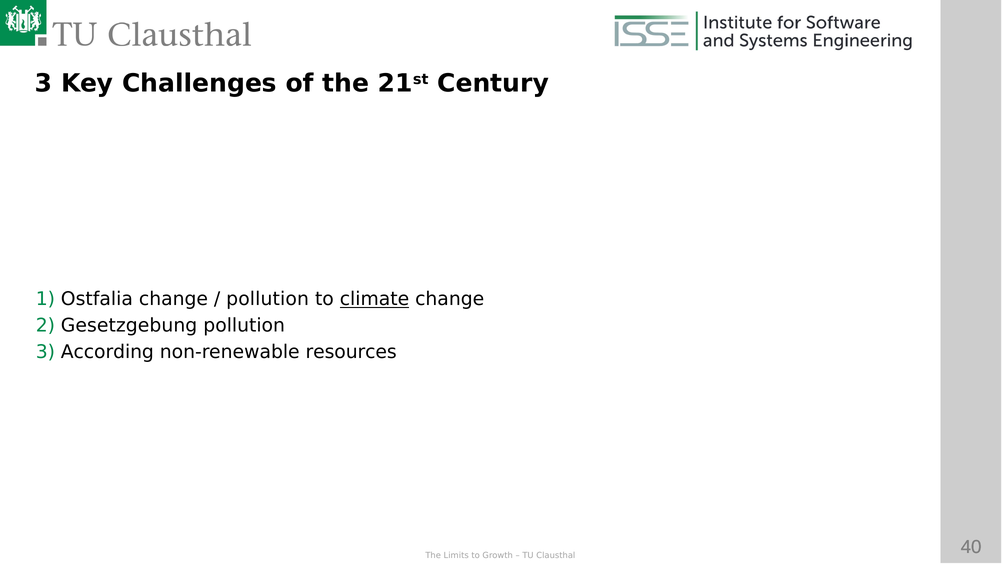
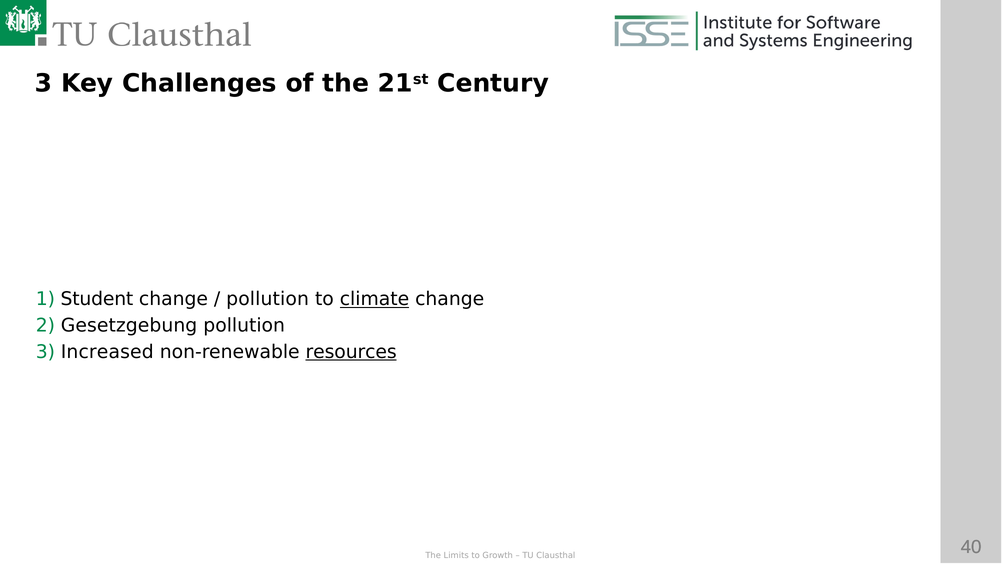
Ostfalia: Ostfalia -> Student (97, 299)
According: According -> Increased (107, 352)
resources underline: none -> present (351, 352)
